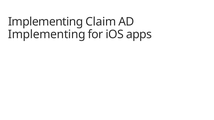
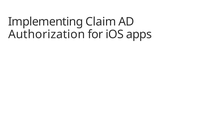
Implementing: Implementing -> Authorization (47, 35)
